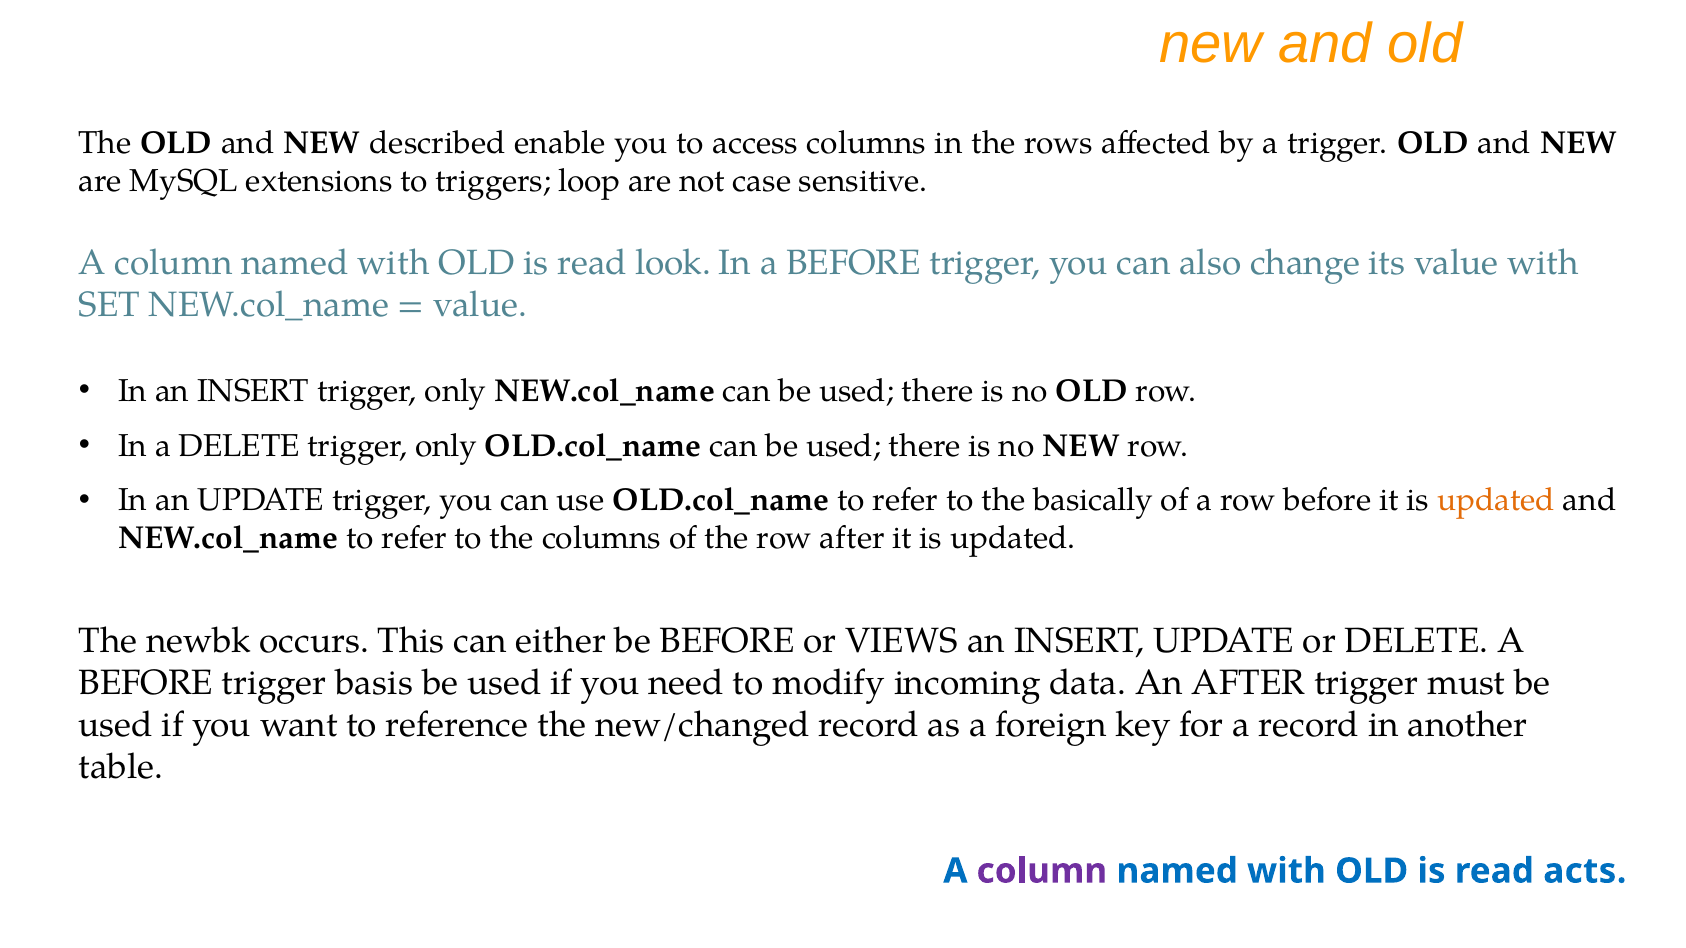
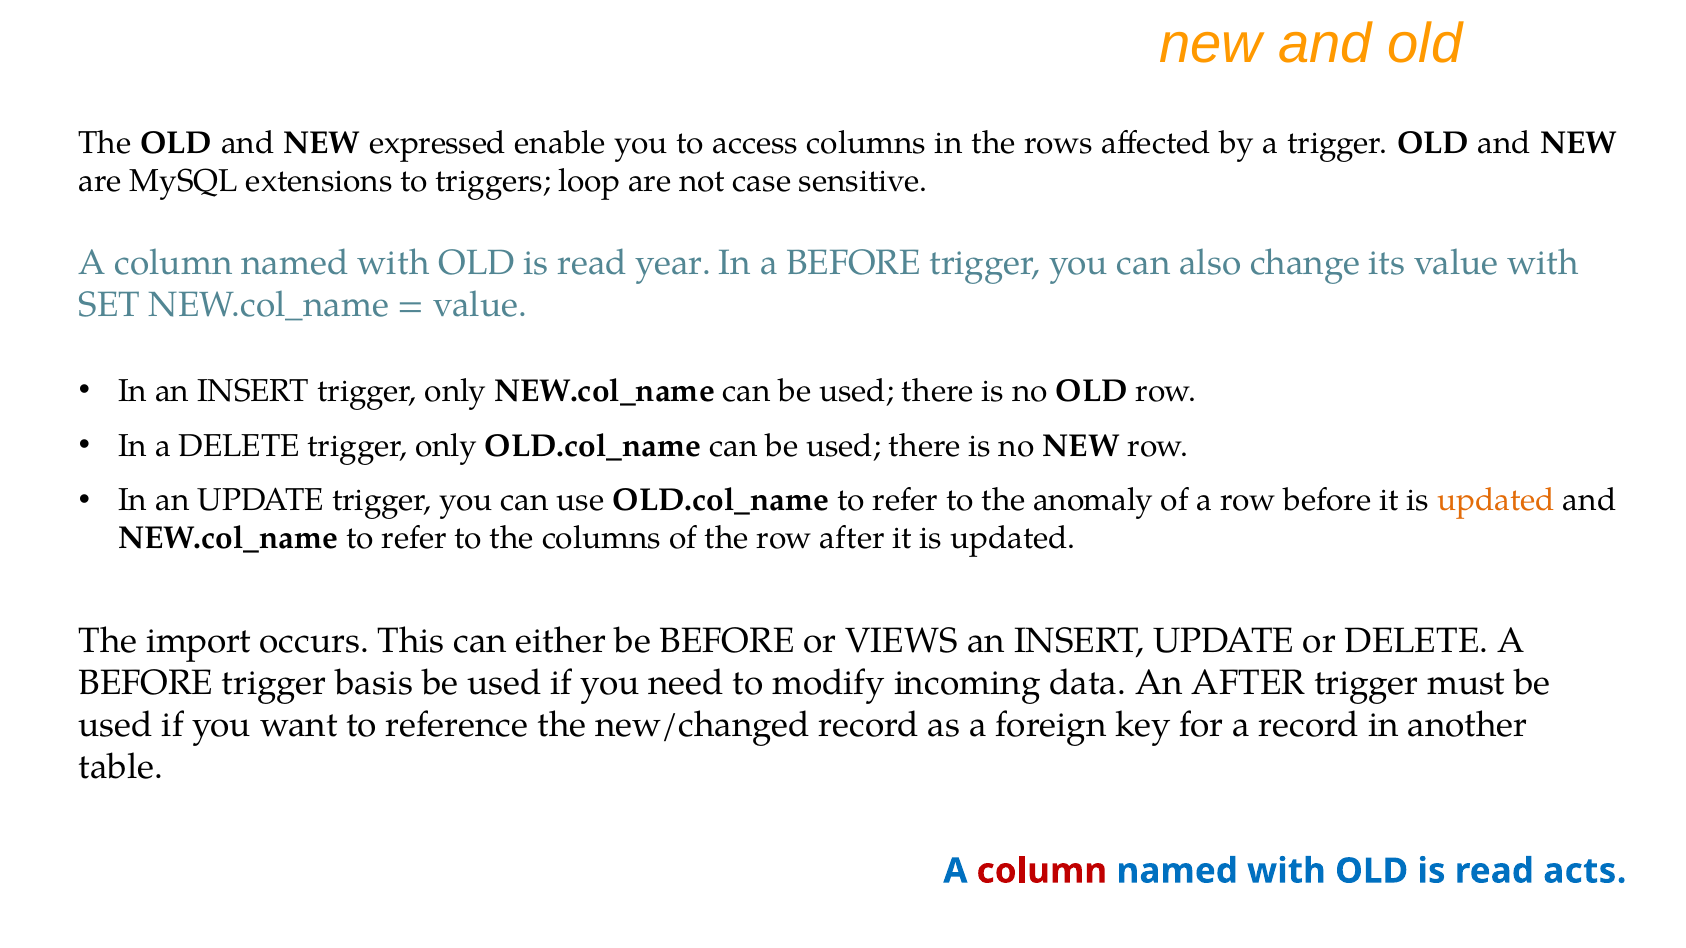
described: described -> expressed (438, 143)
look: look -> year (673, 263)
basically: basically -> anomaly (1093, 501)
newbk: newbk -> import (199, 641)
column colour: purple -> red (1042, 871)
